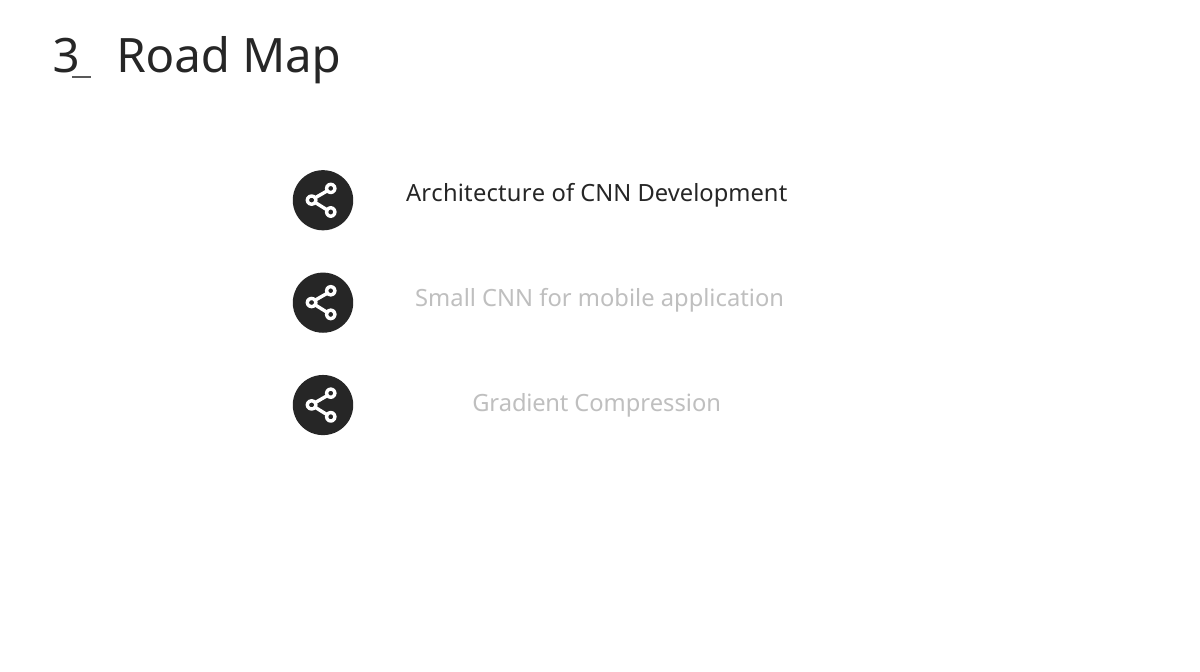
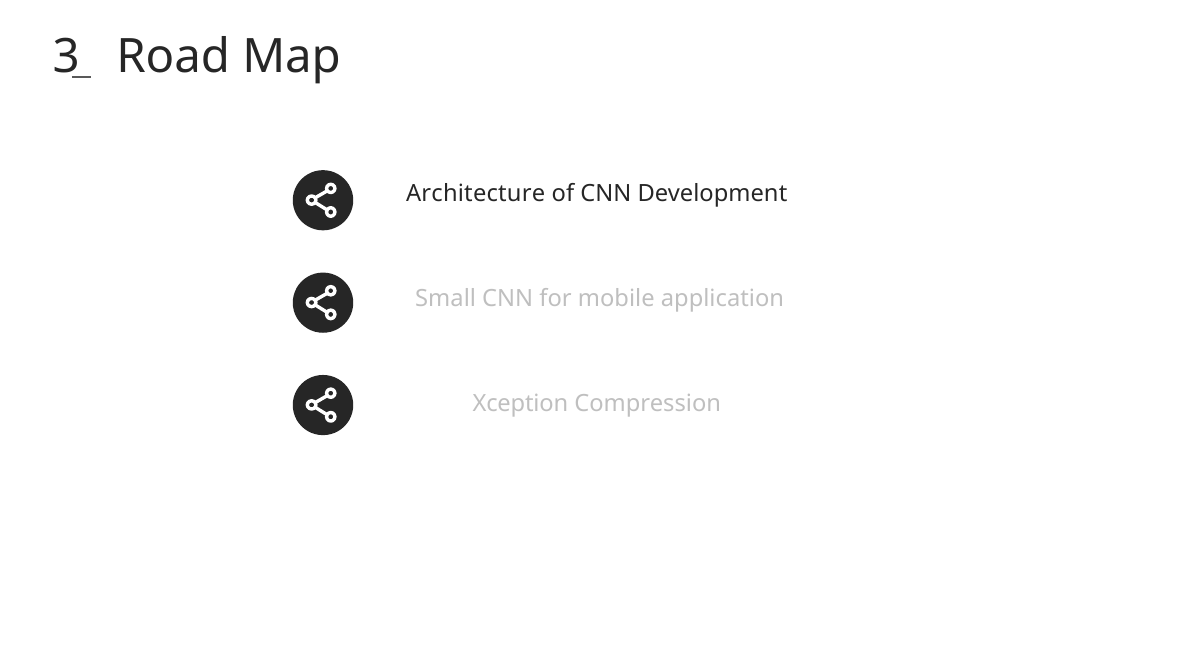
Gradient: Gradient -> Xception (520, 404)
